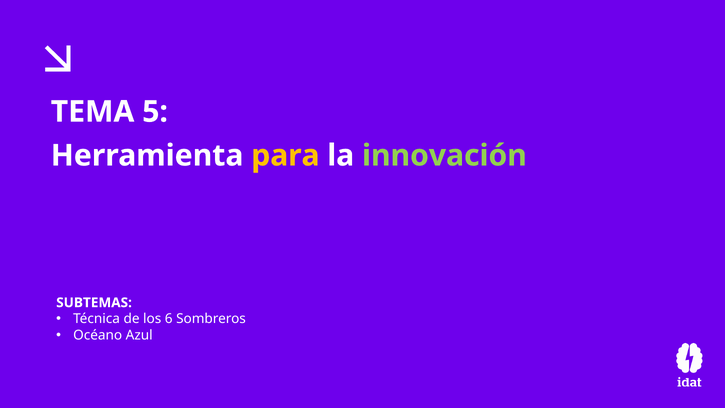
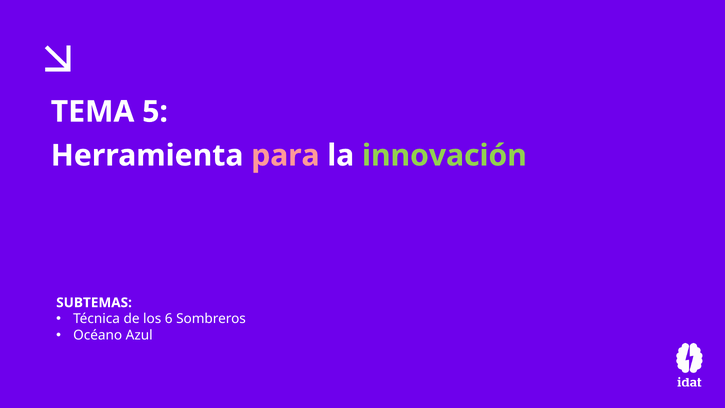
para colour: yellow -> pink (285, 155)
